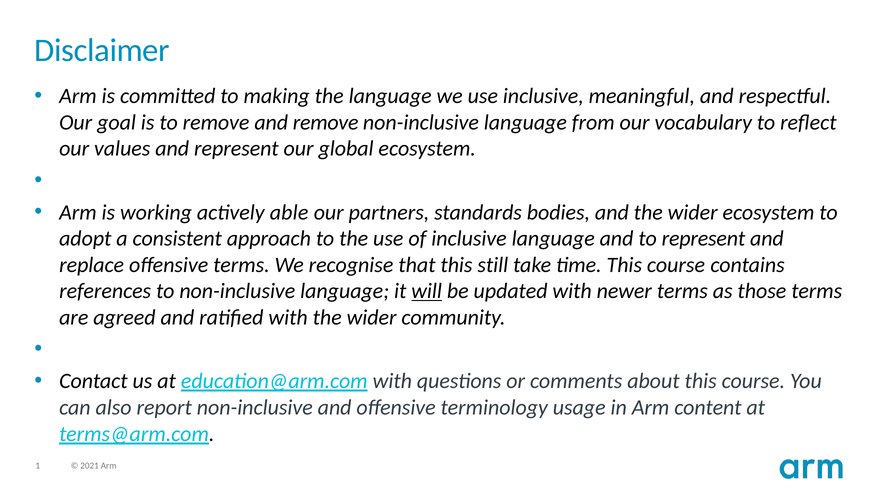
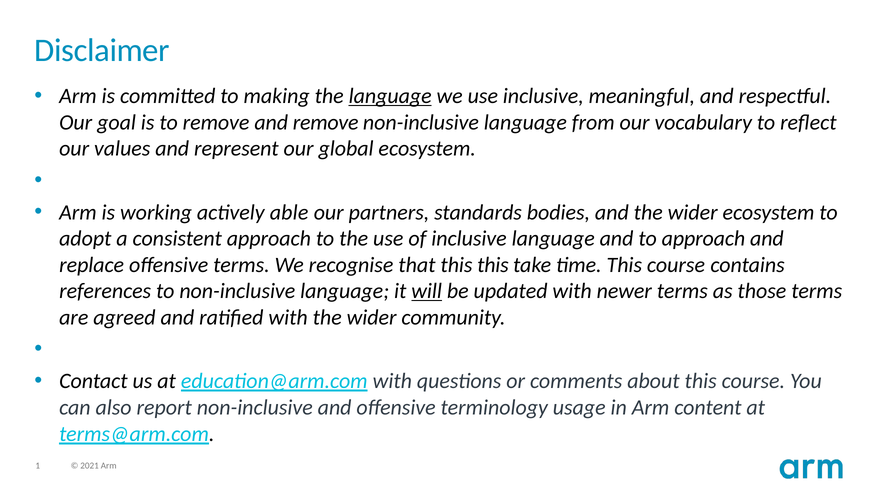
language underline: none -> present (390, 96)
to represent: represent -> approach (703, 239)
this still: still -> this (493, 265)
